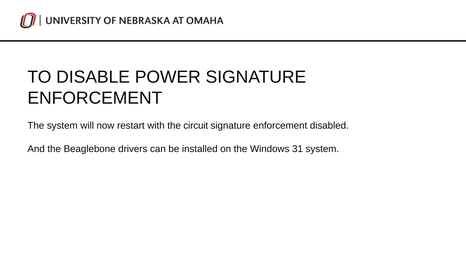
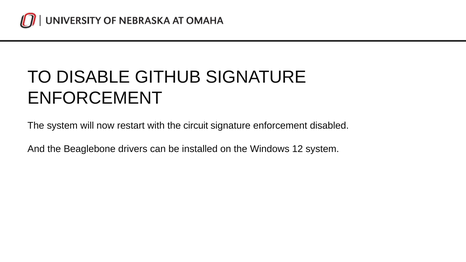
POWER: POWER -> GITHUB (168, 77)
31: 31 -> 12 (298, 149)
